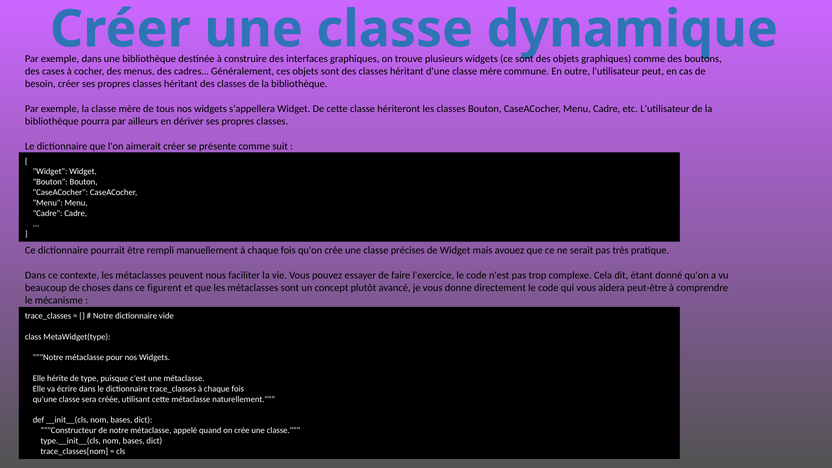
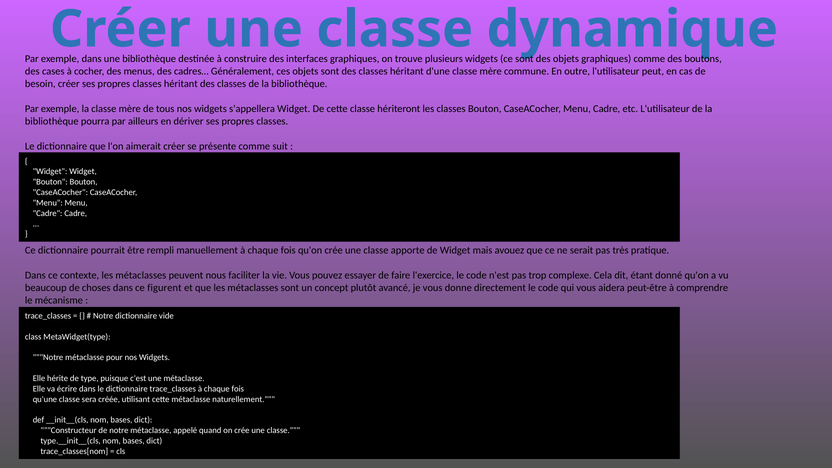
précises: précises -> apporte (408, 250)
